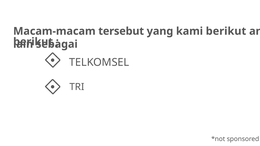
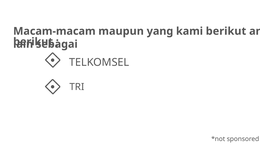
tersebut: tersebut -> maupun (121, 31)
